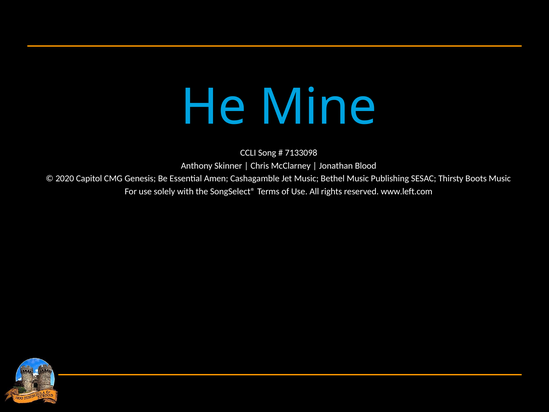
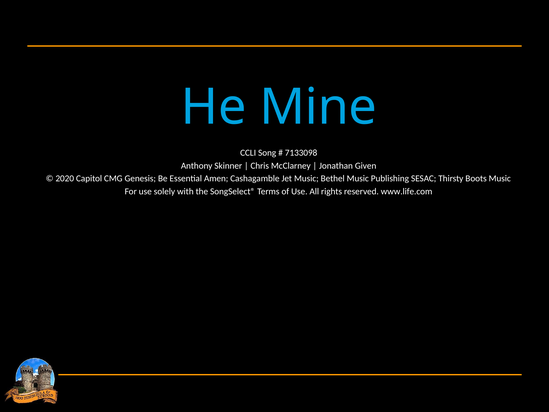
Blood: Blood -> Given (366, 166)
www.left.com: www.left.com -> www.life.com (407, 191)
